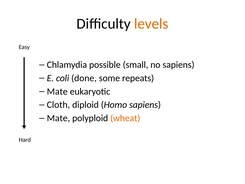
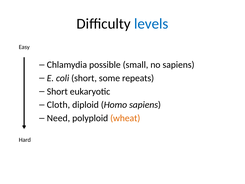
levels colour: orange -> blue (151, 24)
coli done: done -> short (84, 78)
Mate: Mate -> Short (57, 91)
Mate: Mate -> Need (58, 118)
